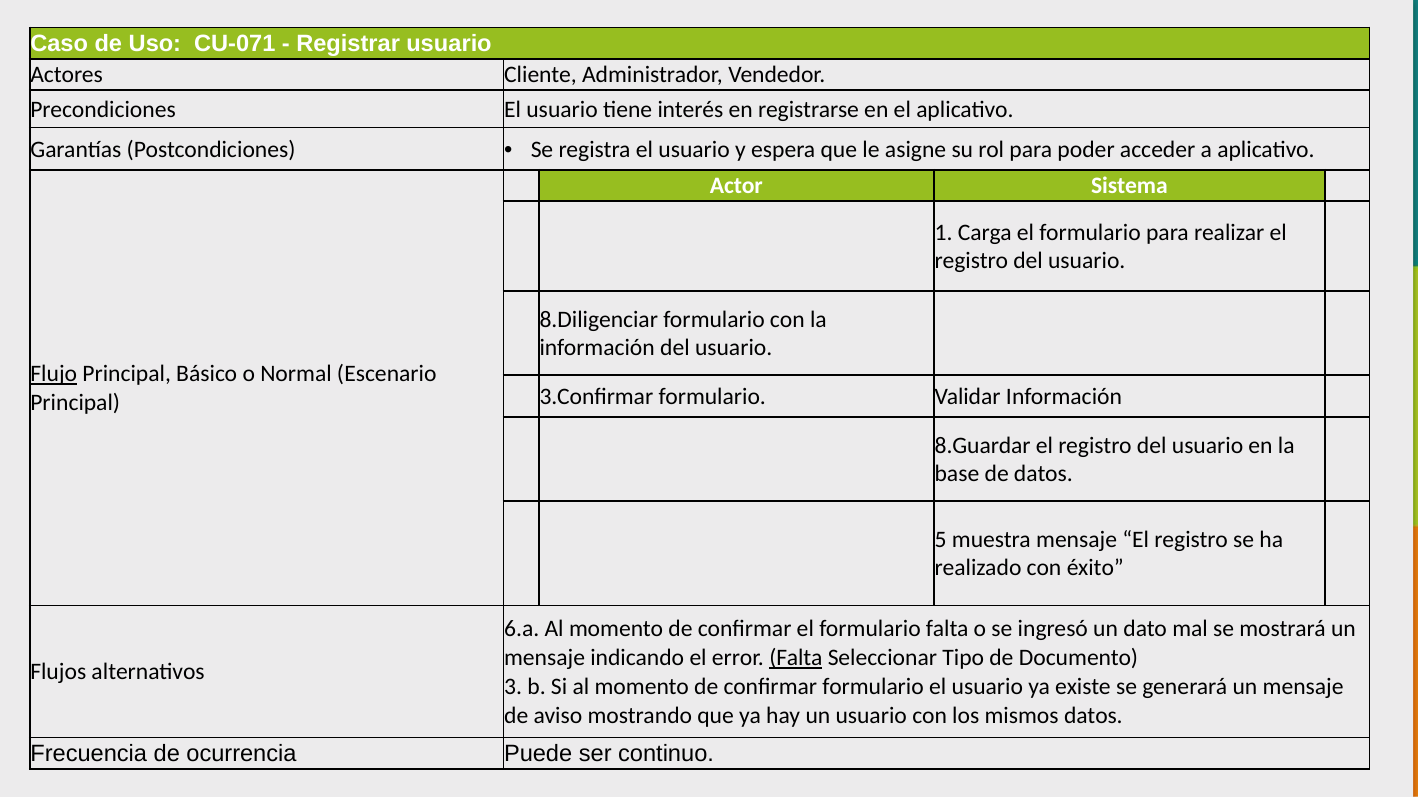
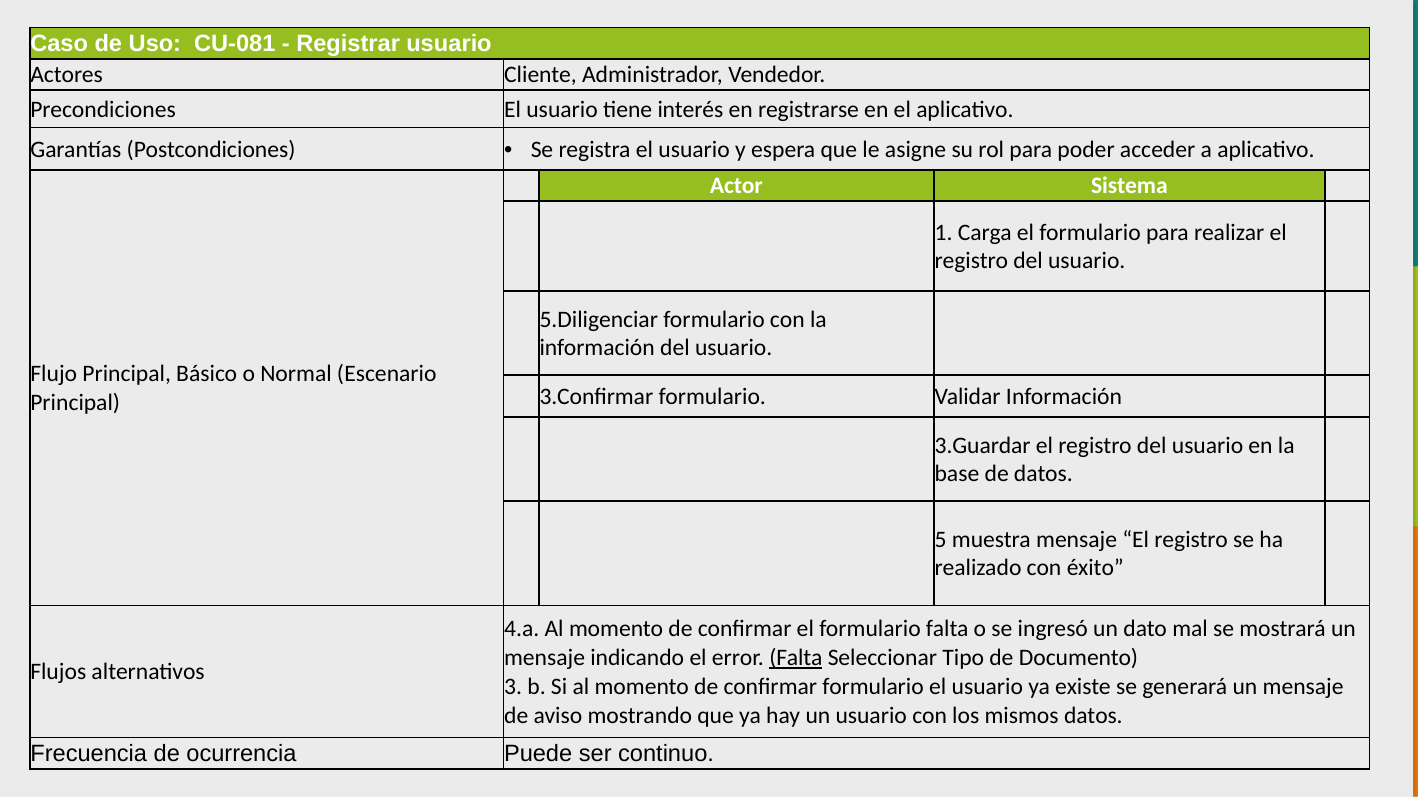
CU-071: CU-071 -> CU-081 (235, 44)
8.Diligenciar: 8.Diligenciar -> 5.Diligenciar (599, 320)
Flujo underline: present -> none (54, 374)
8.Guardar: 8.Guardar -> 3.Guardar (983, 446)
6.a: 6.a -> 4.a (522, 629)
